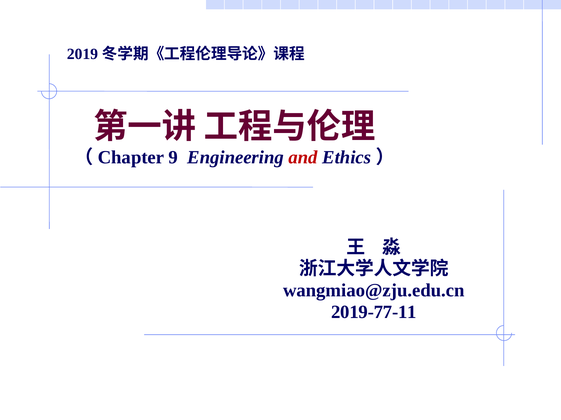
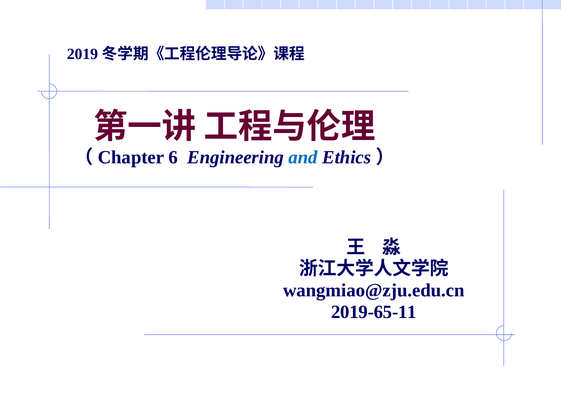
9: 9 -> 6 (173, 158)
and colour: red -> blue (303, 158)
2019-77-11: 2019-77-11 -> 2019-65-11 (374, 313)
